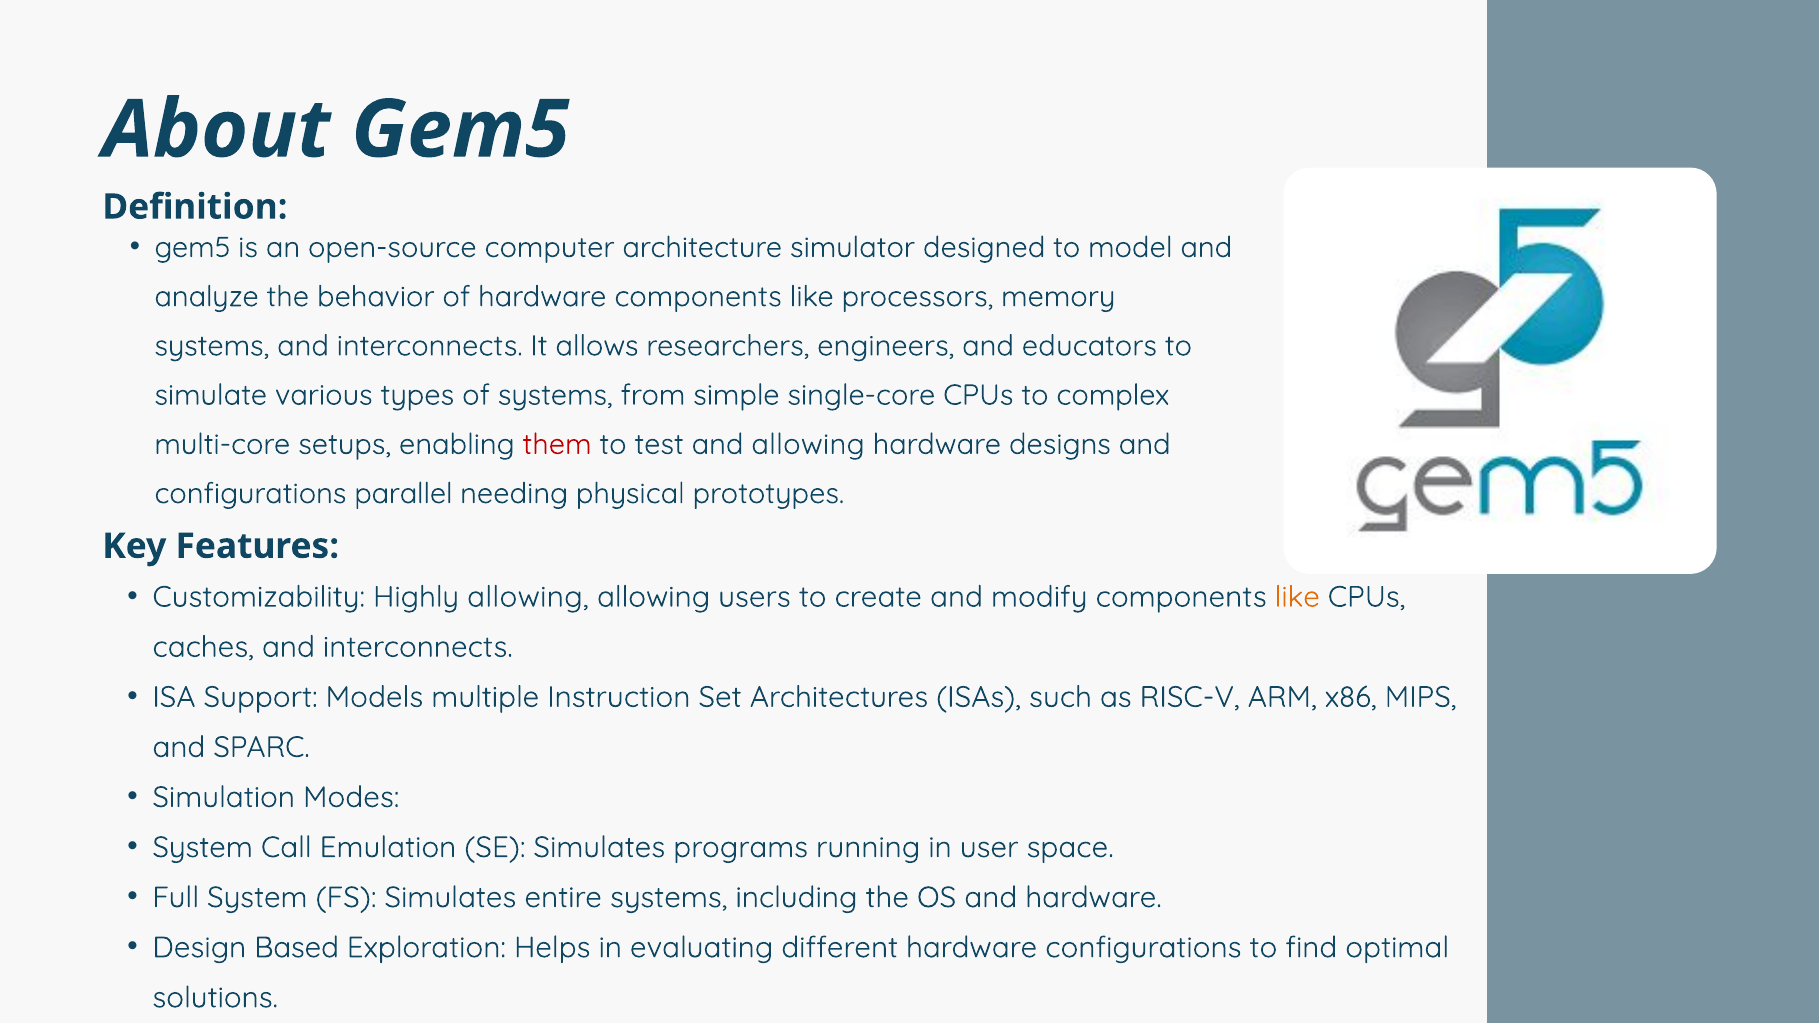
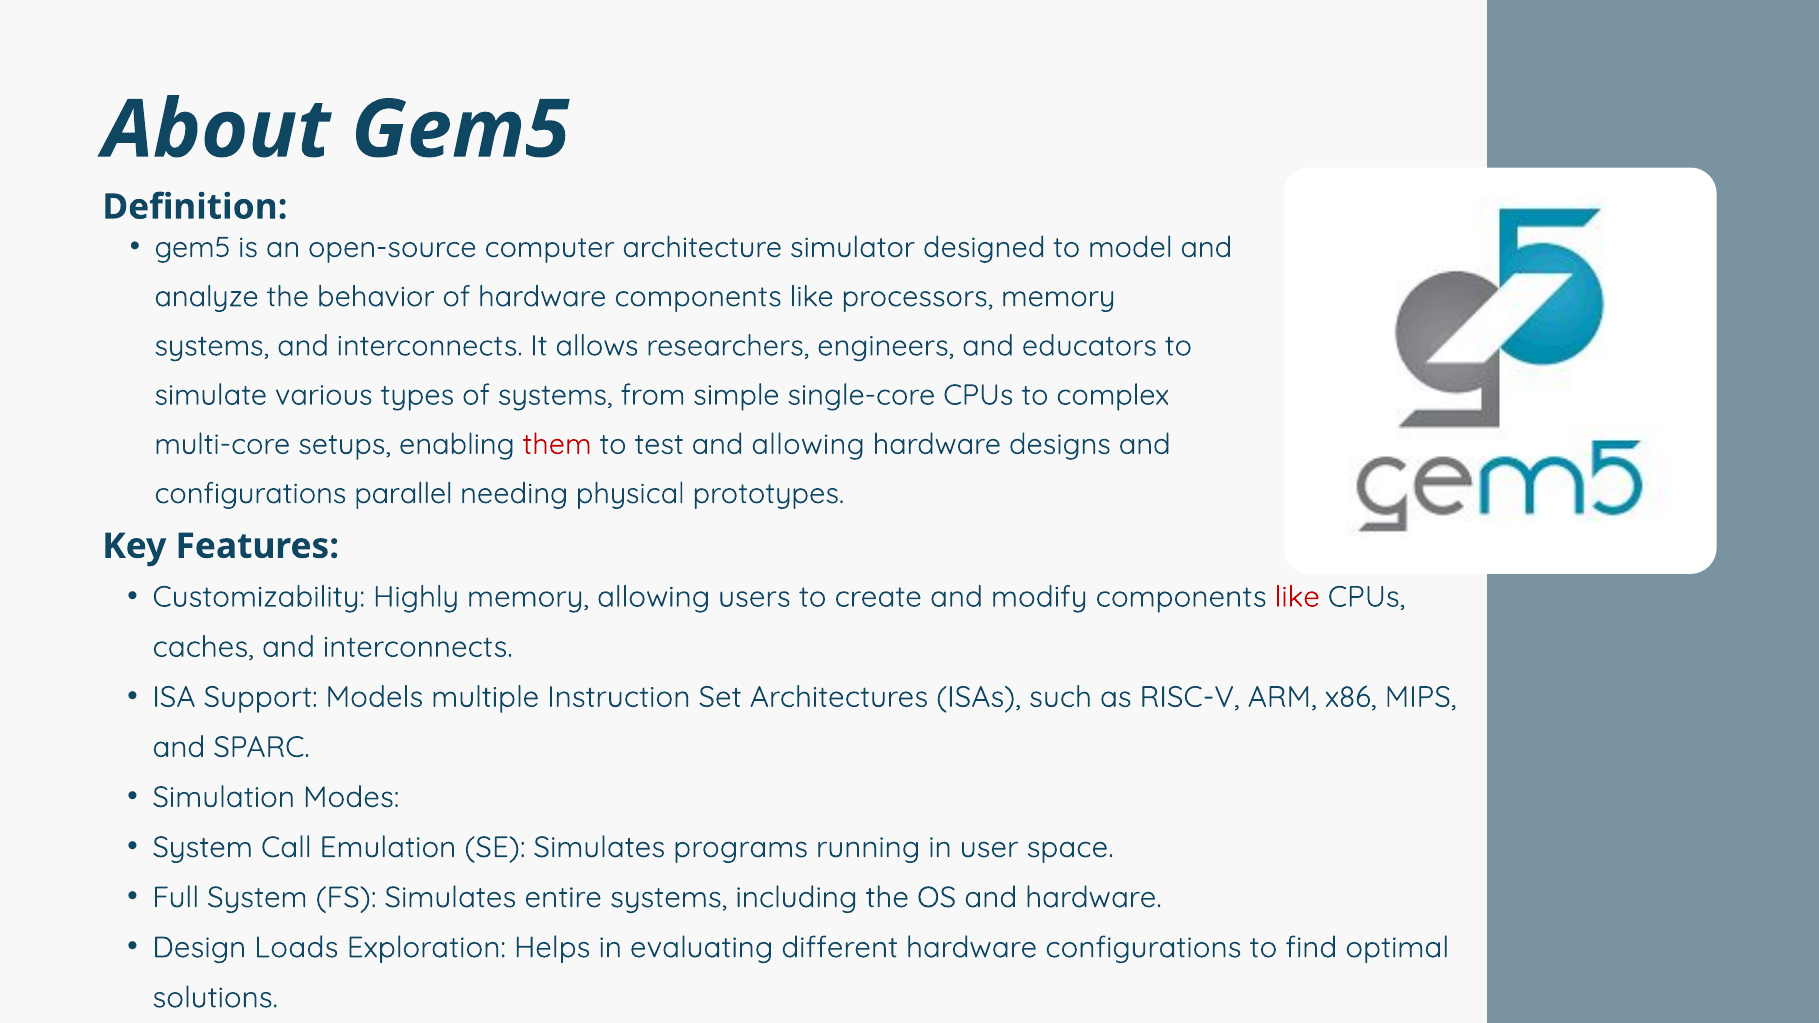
Highly allowing: allowing -> memory (528, 597)
like colour: orange -> red (1297, 597)
Based: Based -> Loads (296, 948)
